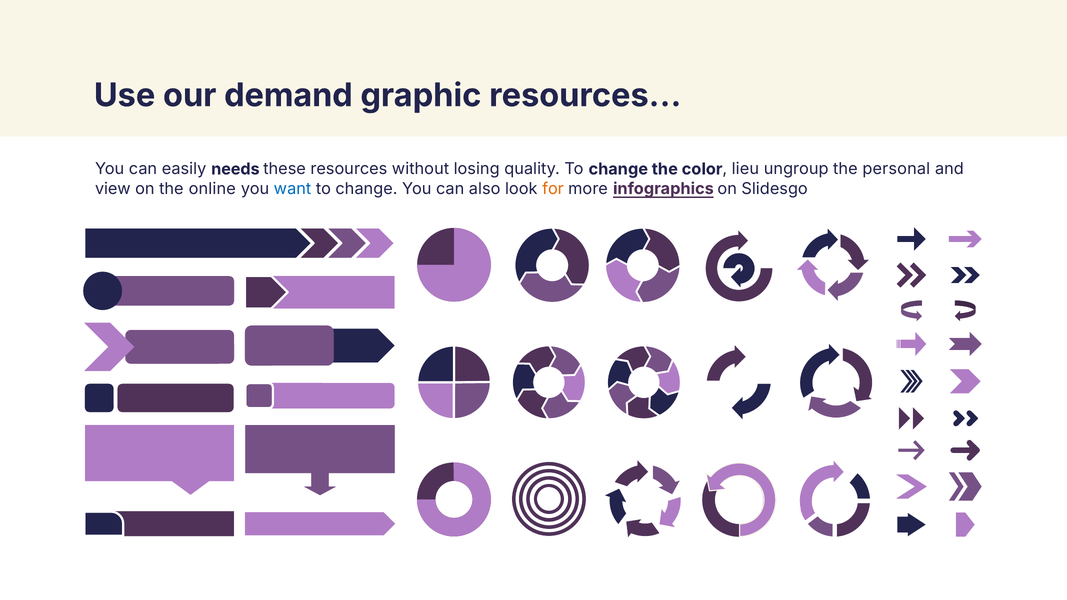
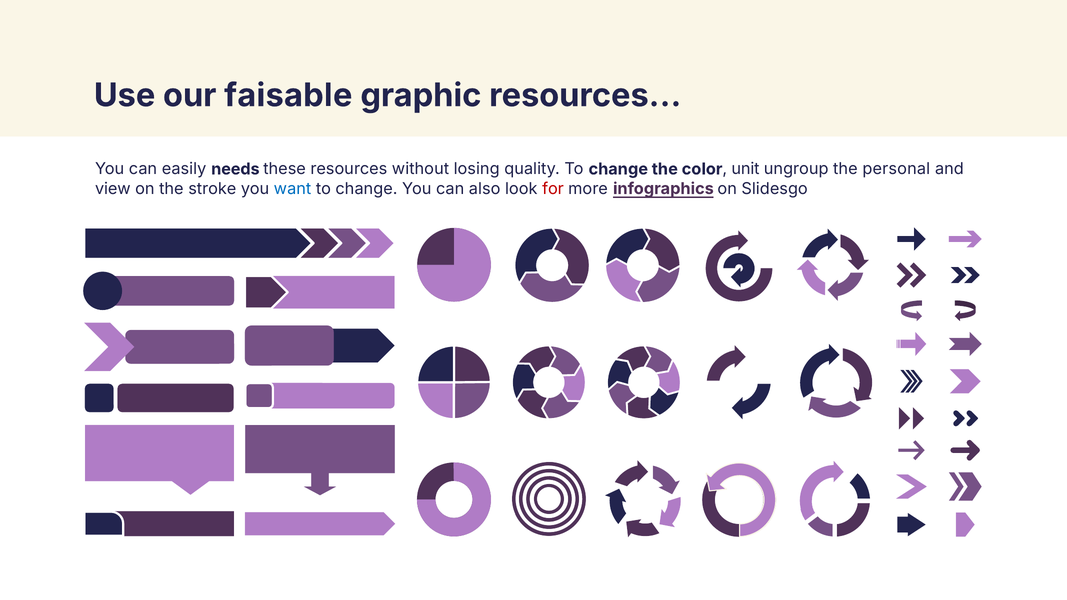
demand: demand -> faisable (288, 95)
lieu: lieu -> unit (746, 169)
online: online -> stroke (212, 189)
for colour: orange -> red (553, 189)
